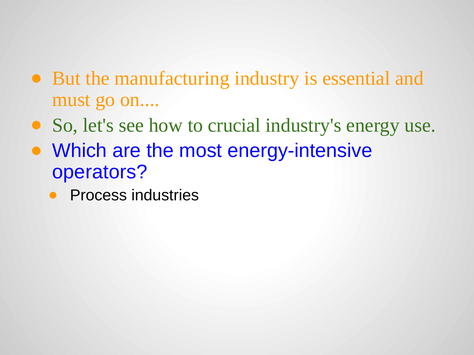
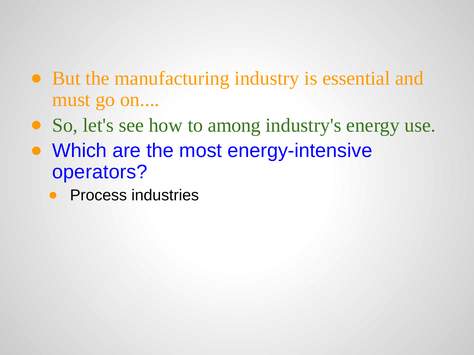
crucial: crucial -> among (234, 125)
